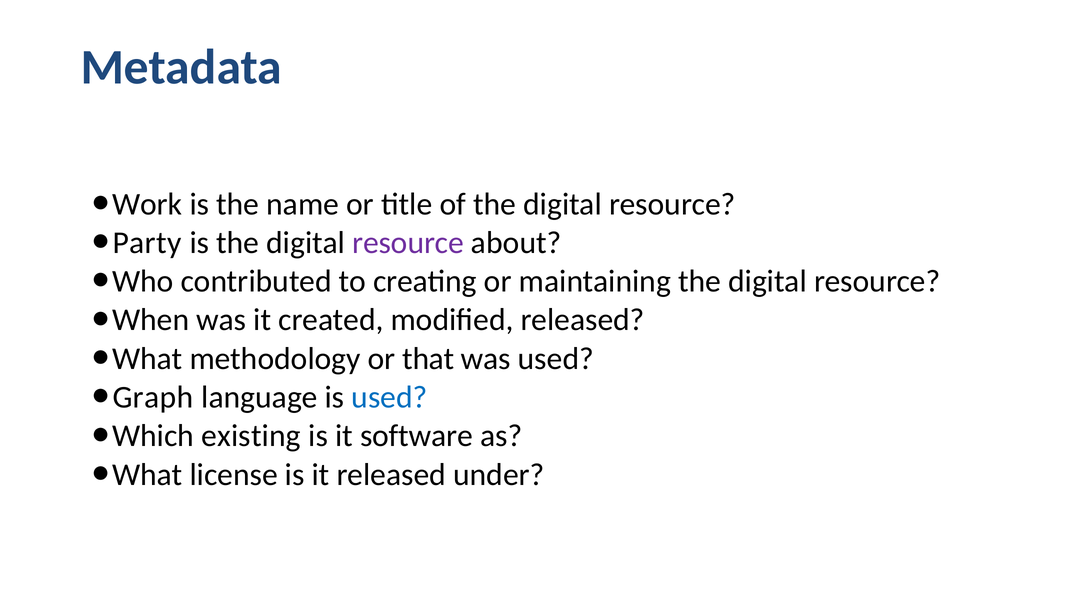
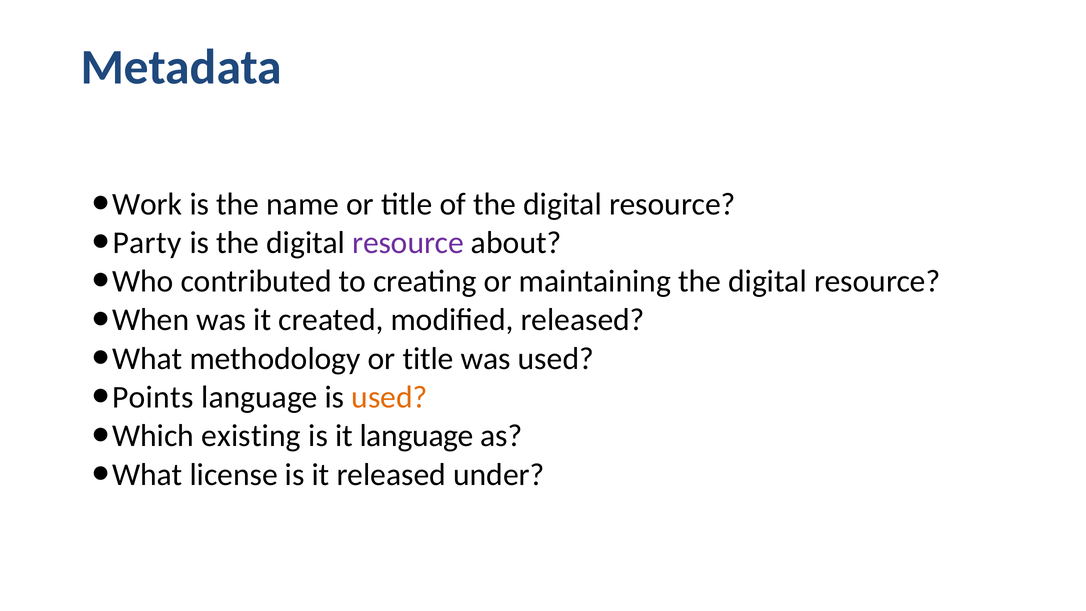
methodology or that: that -> title (428, 359)
Graph: Graph -> Points (153, 397)
used colour: blue -> orange (389, 397)
it software: software -> language (417, 436)
